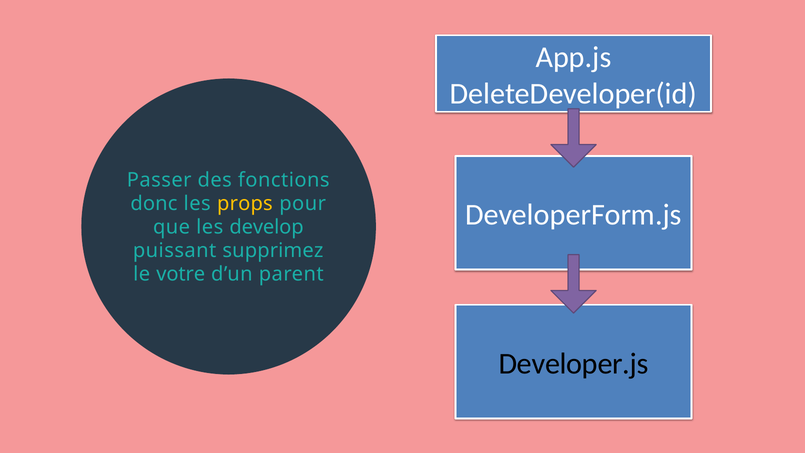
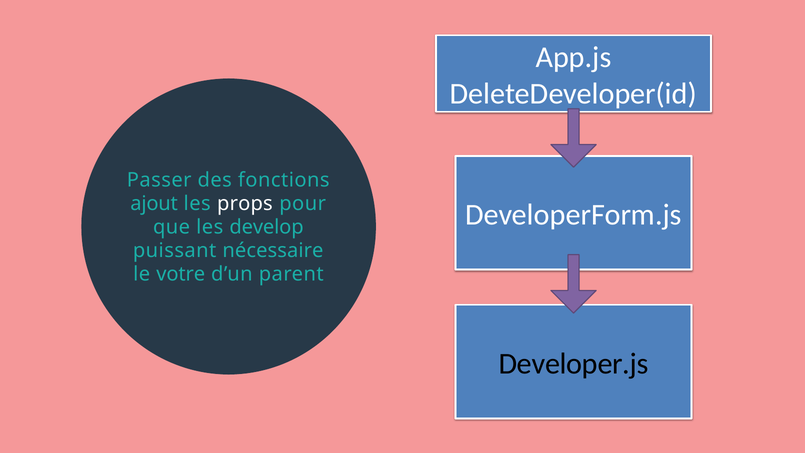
donc: donc -> ajout (154, 203)
props colour: yellow -> white (245, 203)
supprimez: supprimez -> nécessaire (273, 250)
